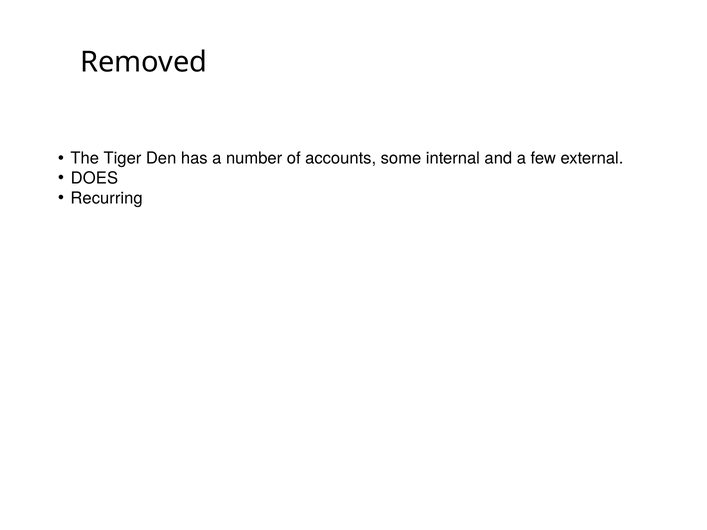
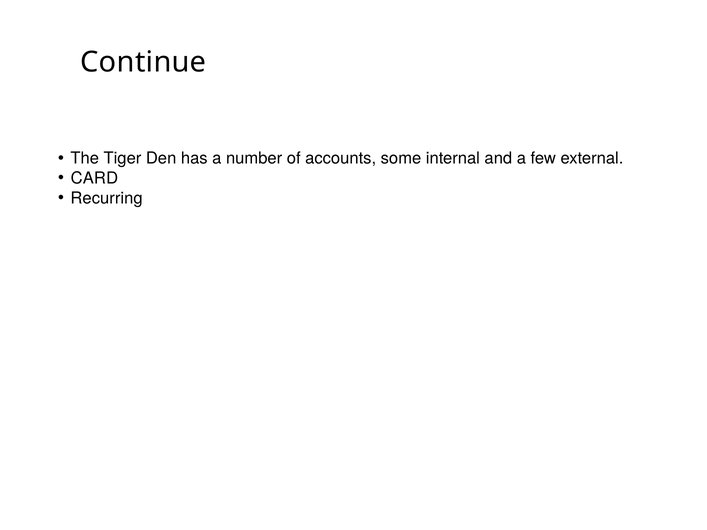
Removed: Removed -> Continue (143, 62)
DOES: DOES -> CARD (94, 178)
